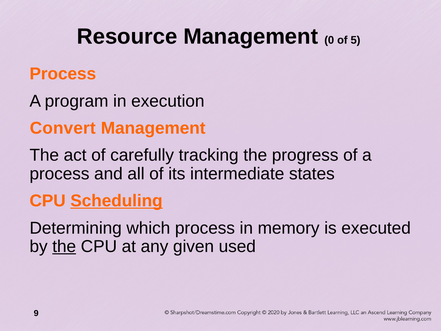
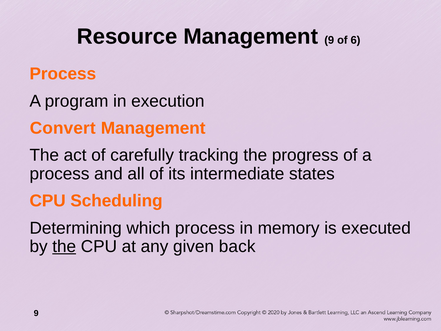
Management 0: 0 -> 9 (329, 40)
5: 5 -> 6 (356, 40)
Scheduling underline: present -> none (116, 201)
used: used -> back (237, 246)
